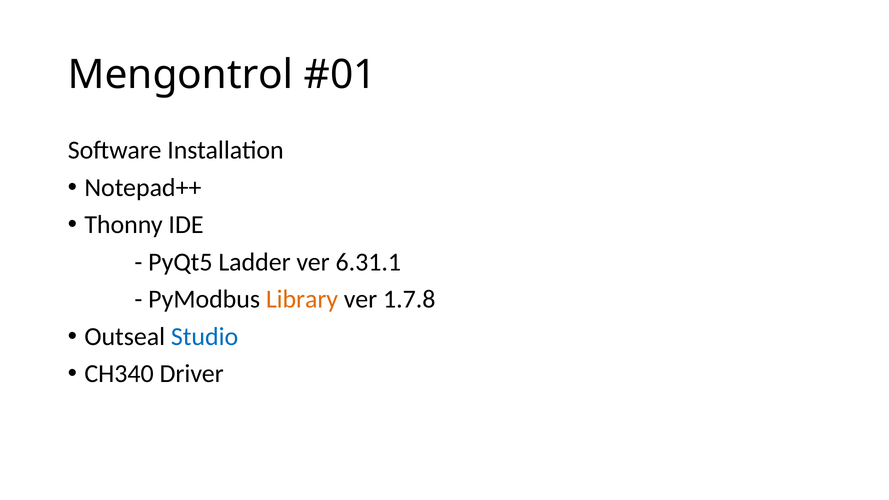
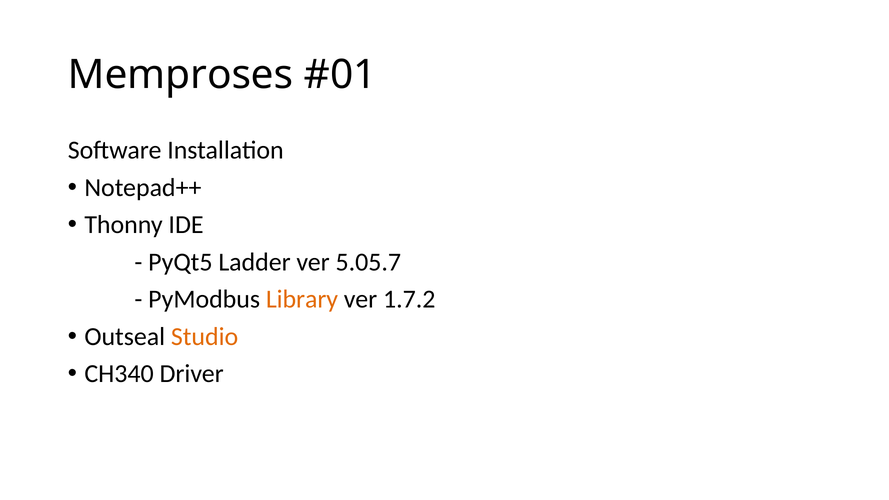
Mengontrol: Mengontrol -> Memproses (181, 75)
6.31.1: 6.31.1 -> 5.05.7 (368, 262)
1.7.8: 1.7.8 -> 1.7.2 (409, 299)
Studio colour: blue -> orange (205, 337)
